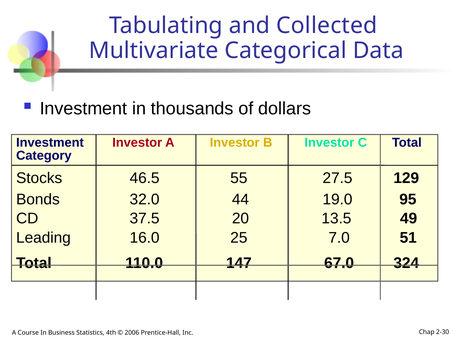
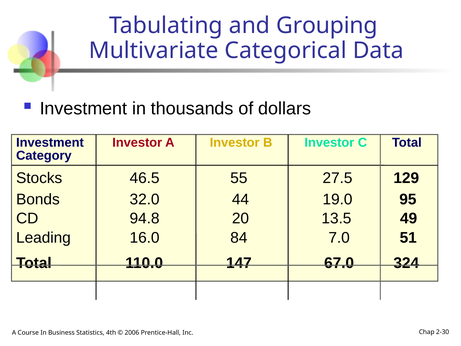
Collected: Collected -> Grouping (327, 26)
37.5: 37.5 -> 94.8 (145, 218)
25: 25 -> 84 (239, 237)
